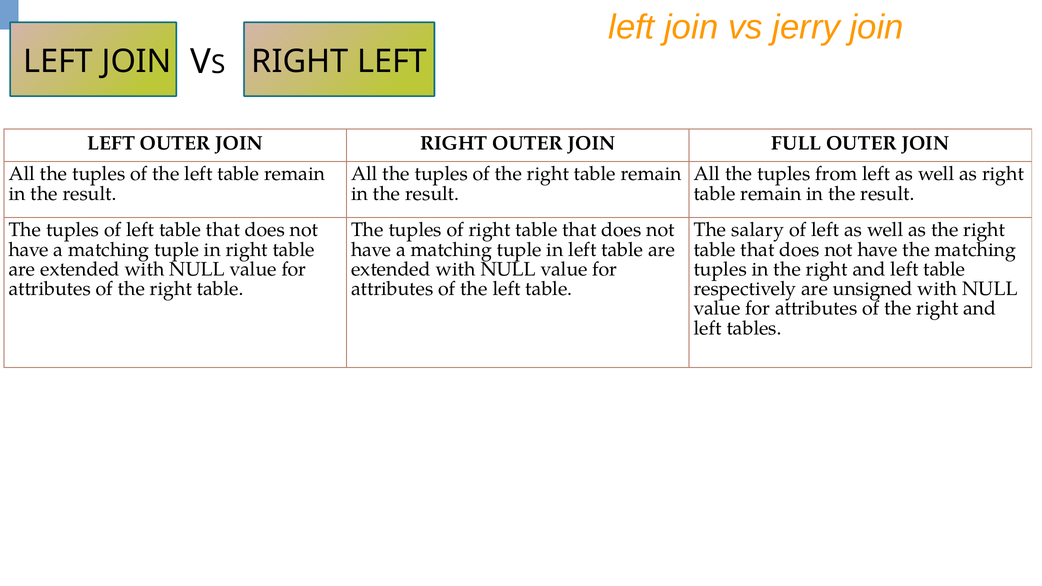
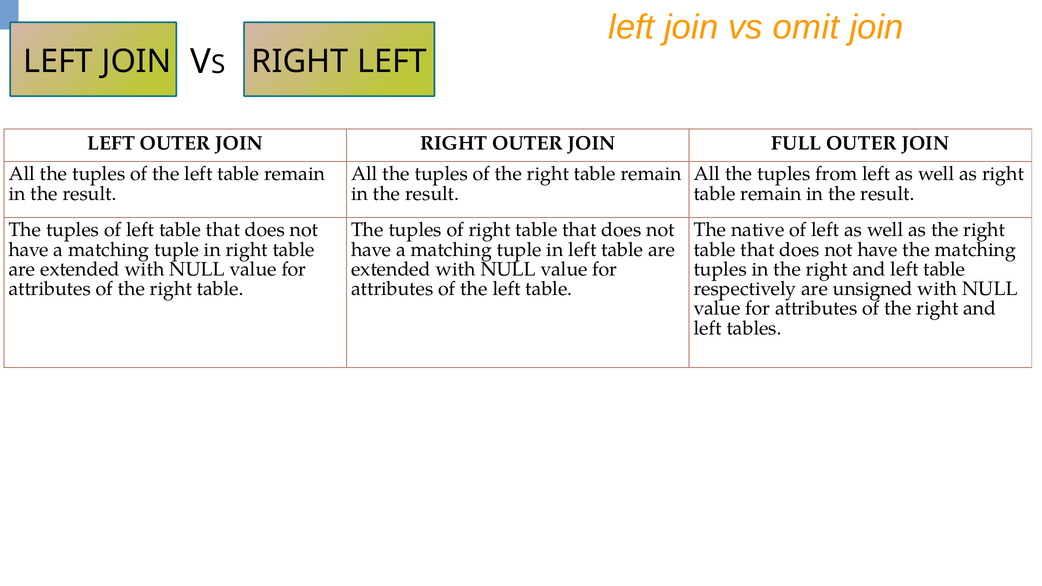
jerry: jerry -> omit (806, 27)
salary: salary -> native (758, 230)
